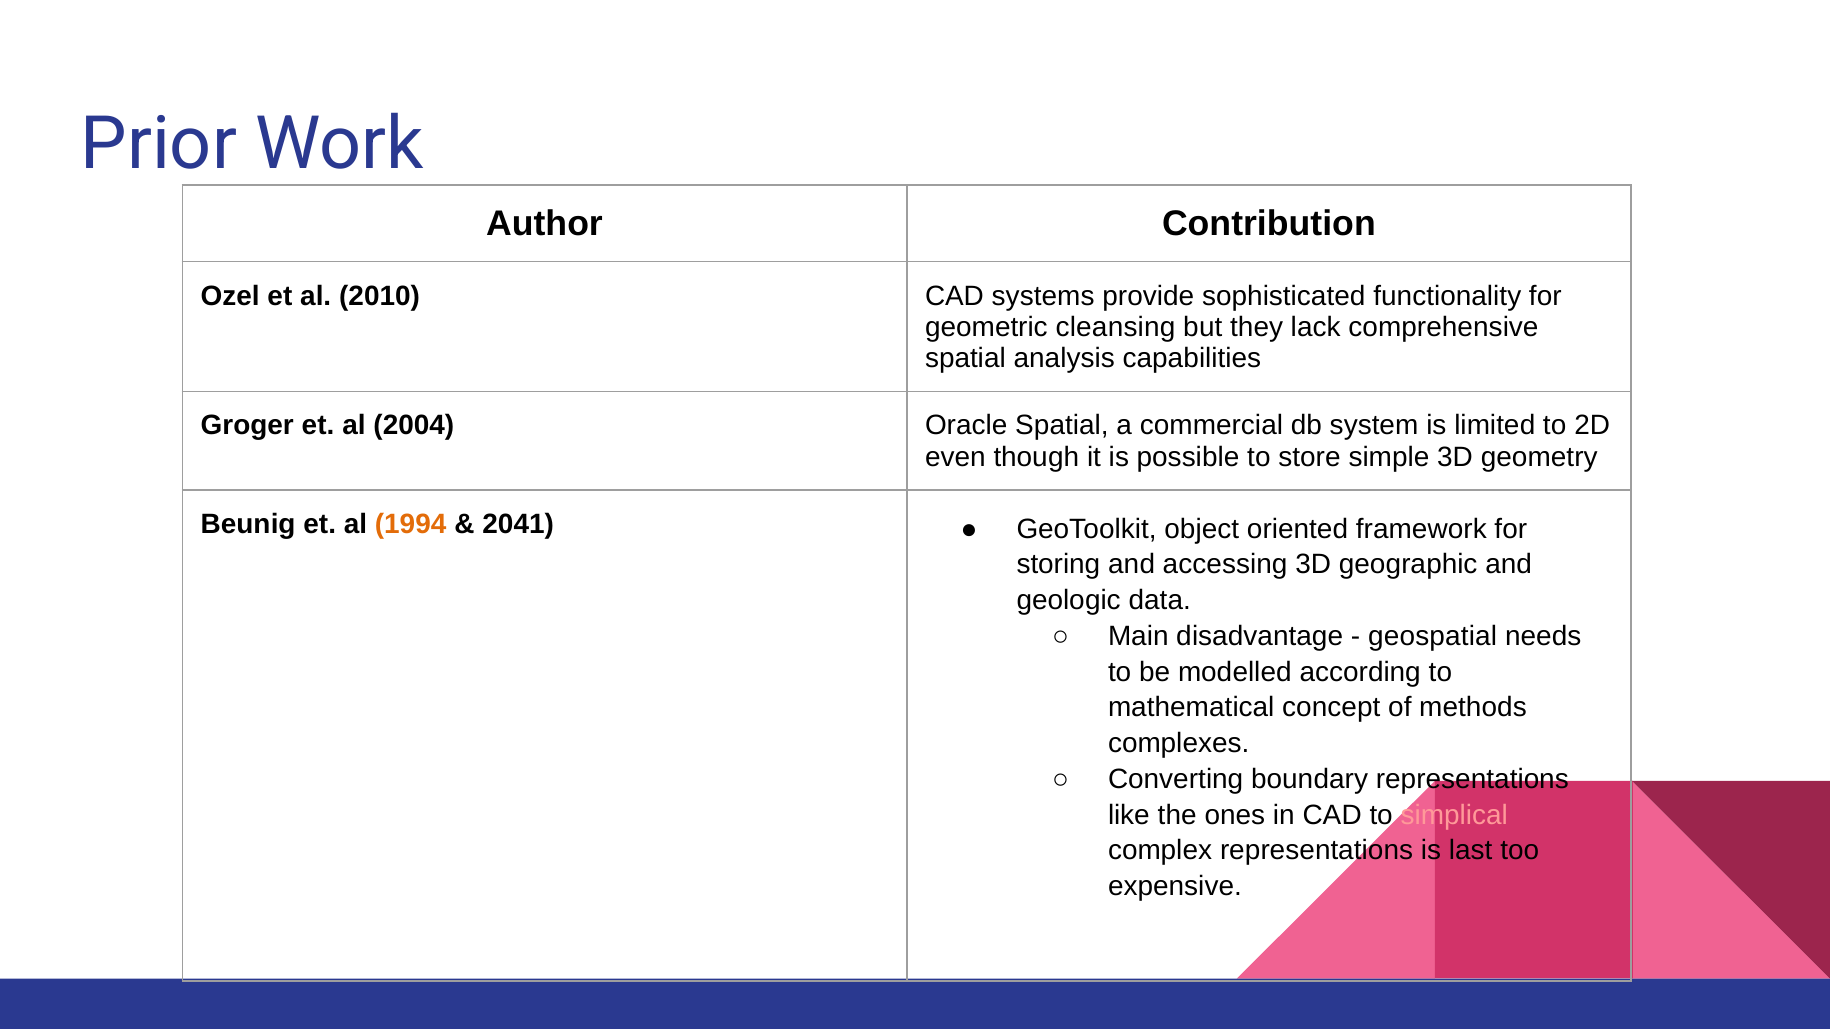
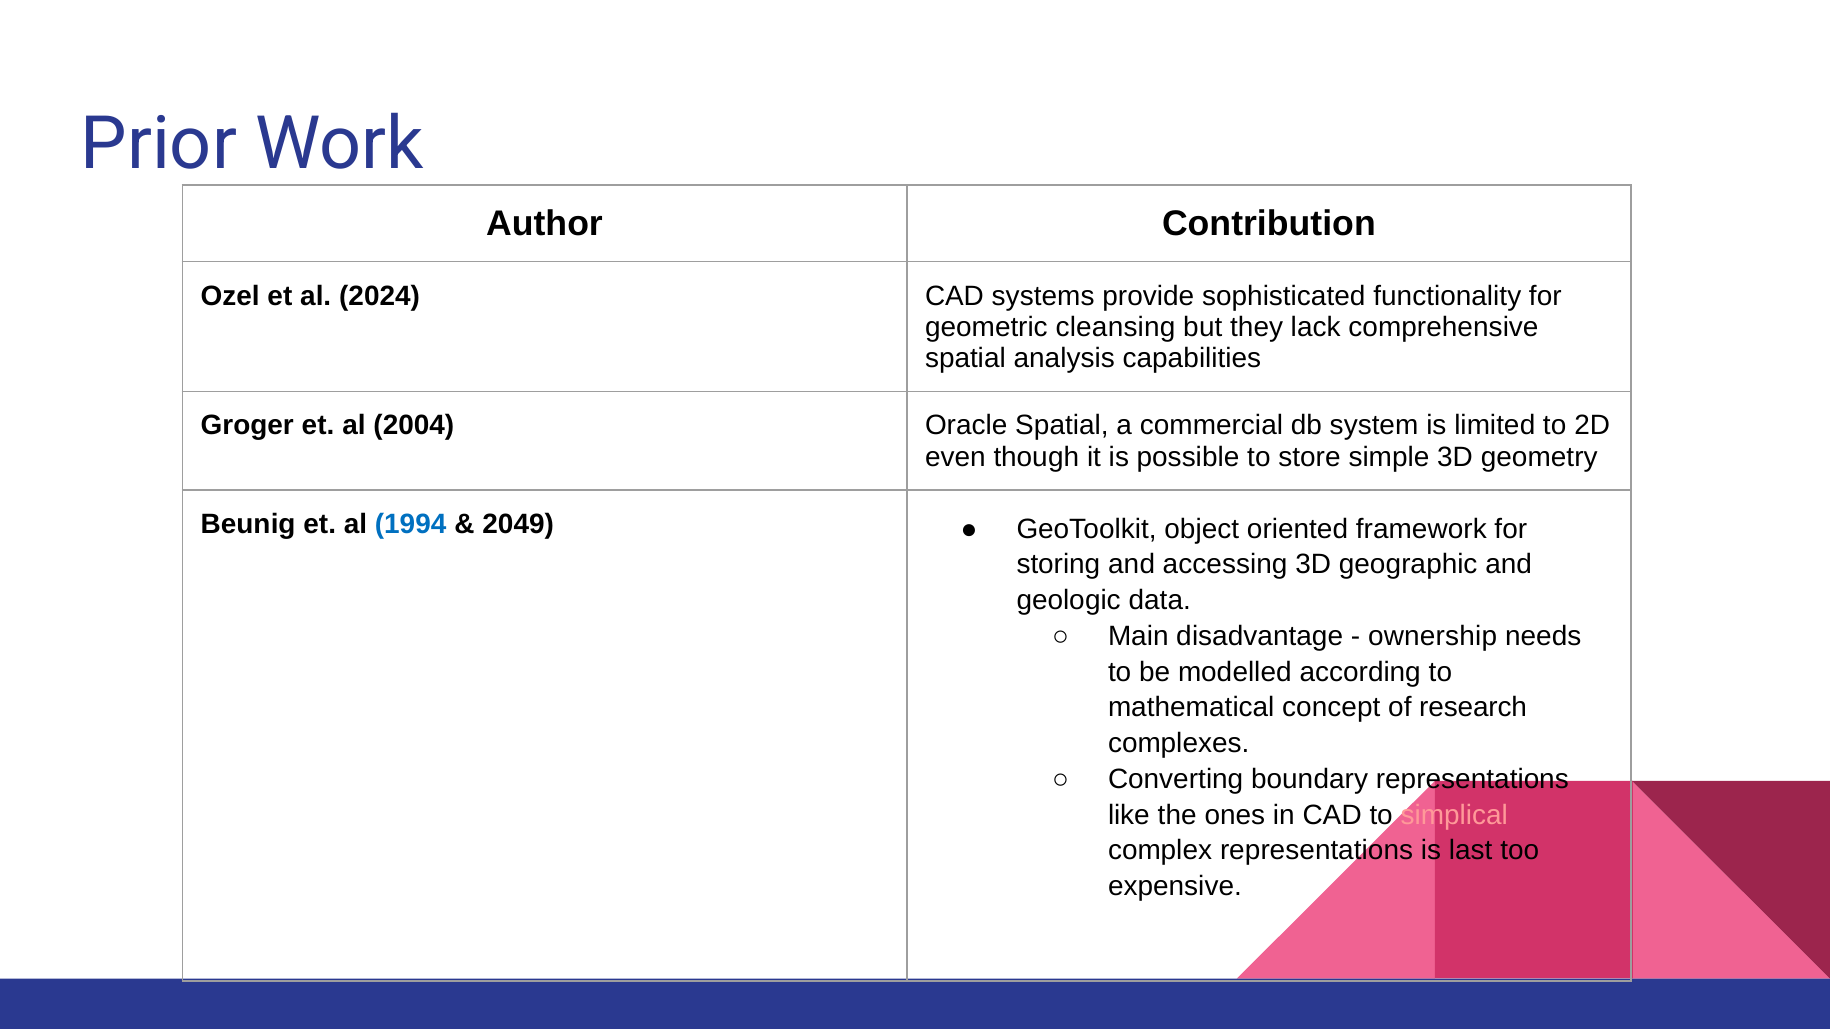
2010: 2010 -> 2024 (380, 296)
1994 colour: orange -> blue (411, 525)
2041: 2041 -> 2049 (518, 525)
geospatial: geospatial -> ownership (1433, 636)
methods: methods -> research (1473, 708)
